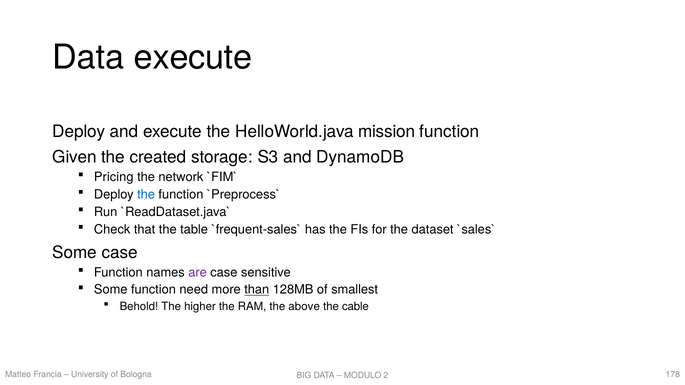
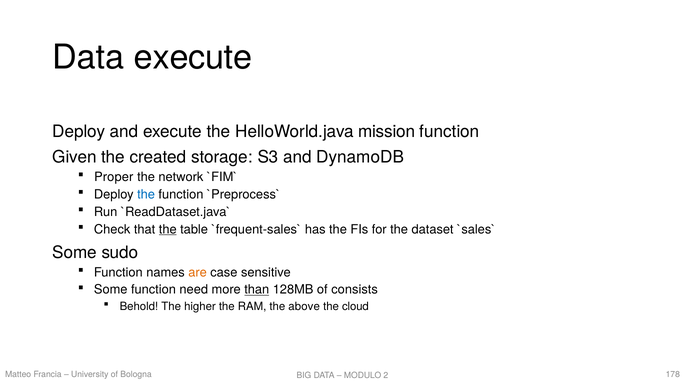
Pricing: Pricing -> Proper (114, 177)
the underline: none -> present (168, 229)
Some case: case -> sudo (120, 253)
are colour: purple -> orange (198, 273)
smallest: smallest -> consists (355, 290)
cable: cable -> cloud (355, 307)
